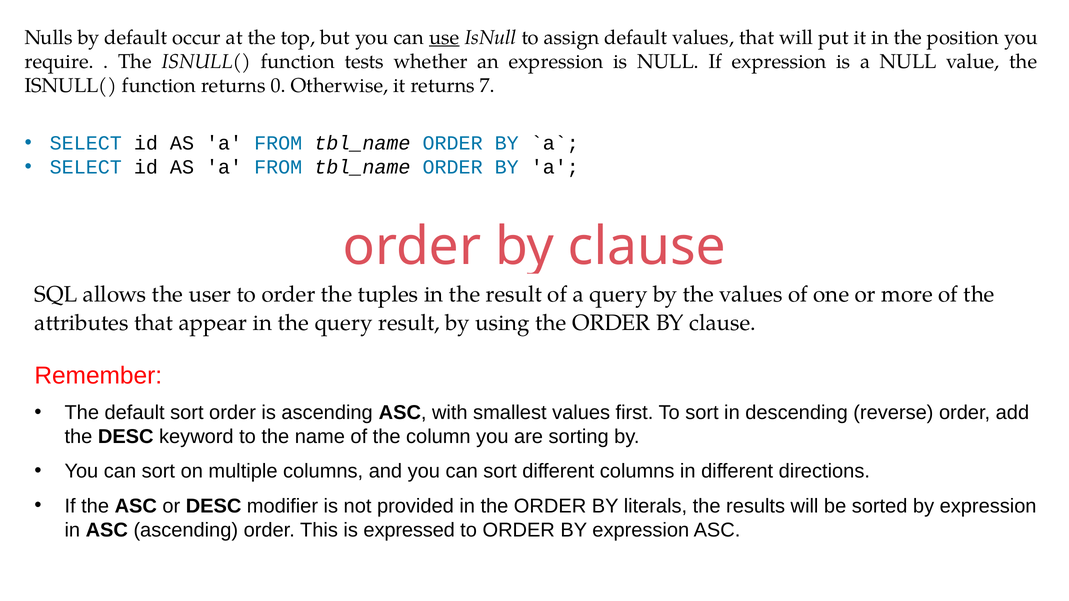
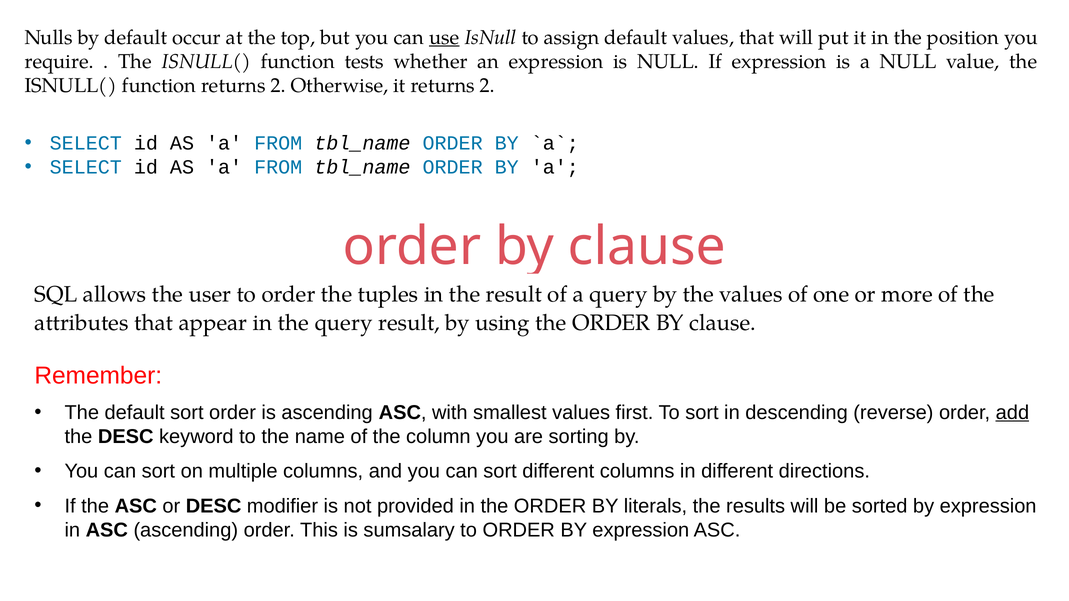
function returns 0: 0 -> 2 (278, 86)
it returns 7: 7 -> 2 (487, 86)
add underline: none -> present (1012, 413)
expressed: expressed -> sumsalary (409, 530)
